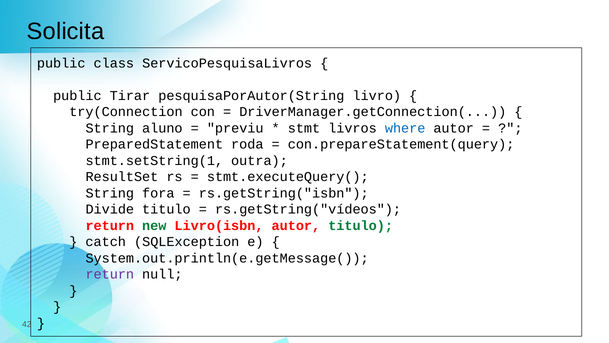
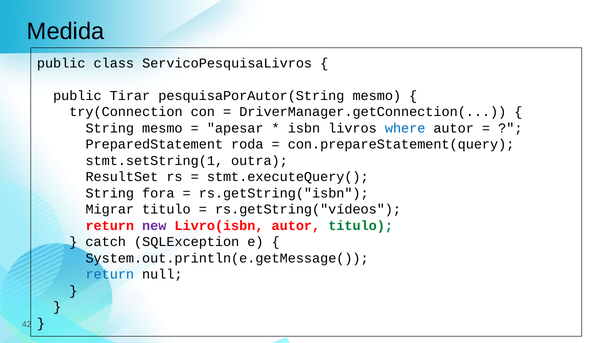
Solicita: Solicita -> Medida (66, 31)
pesquisaPorAutor(String livro: livro -> mesmo (377, 95)
String aluno: aluno -> mesmo (162, 128)
previu: previu -> apesar (235, 128)
stmt: stmt -> isbn (304, 128)
Divide: Divide -> Migrar (110, 209)
new colour: green -> purple (154, 225)
return colour: purple -> blue (110, 274)
